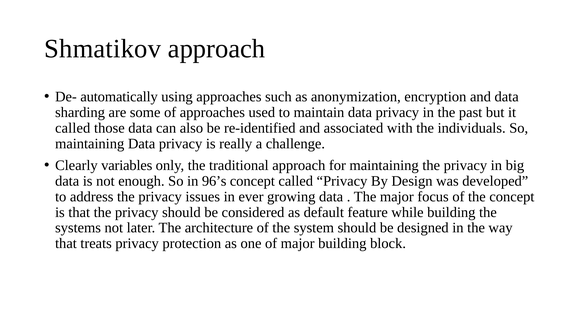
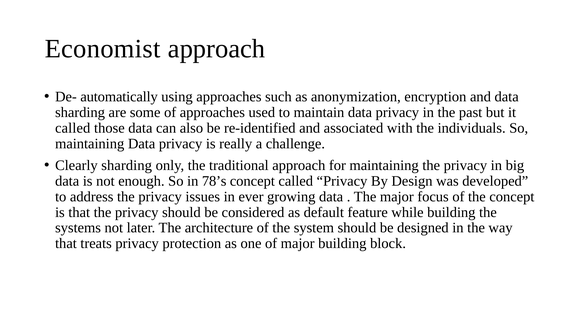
Shmatikov: Shmatikov -> Economist (103, 49)
Clearly variables: variables -> sharding (127, 165)
96’s: 96’s -> 78’s (214, 181)
